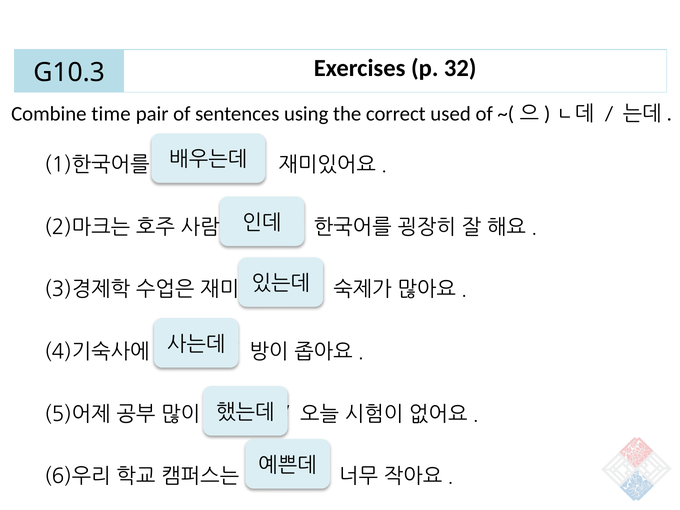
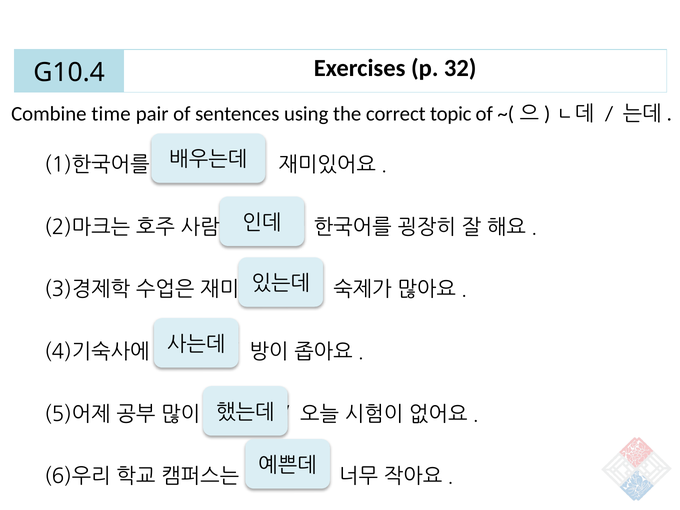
G10.3: G10.3 -> G10.4 (69, 72)
used: used -> topic (451, 114)
